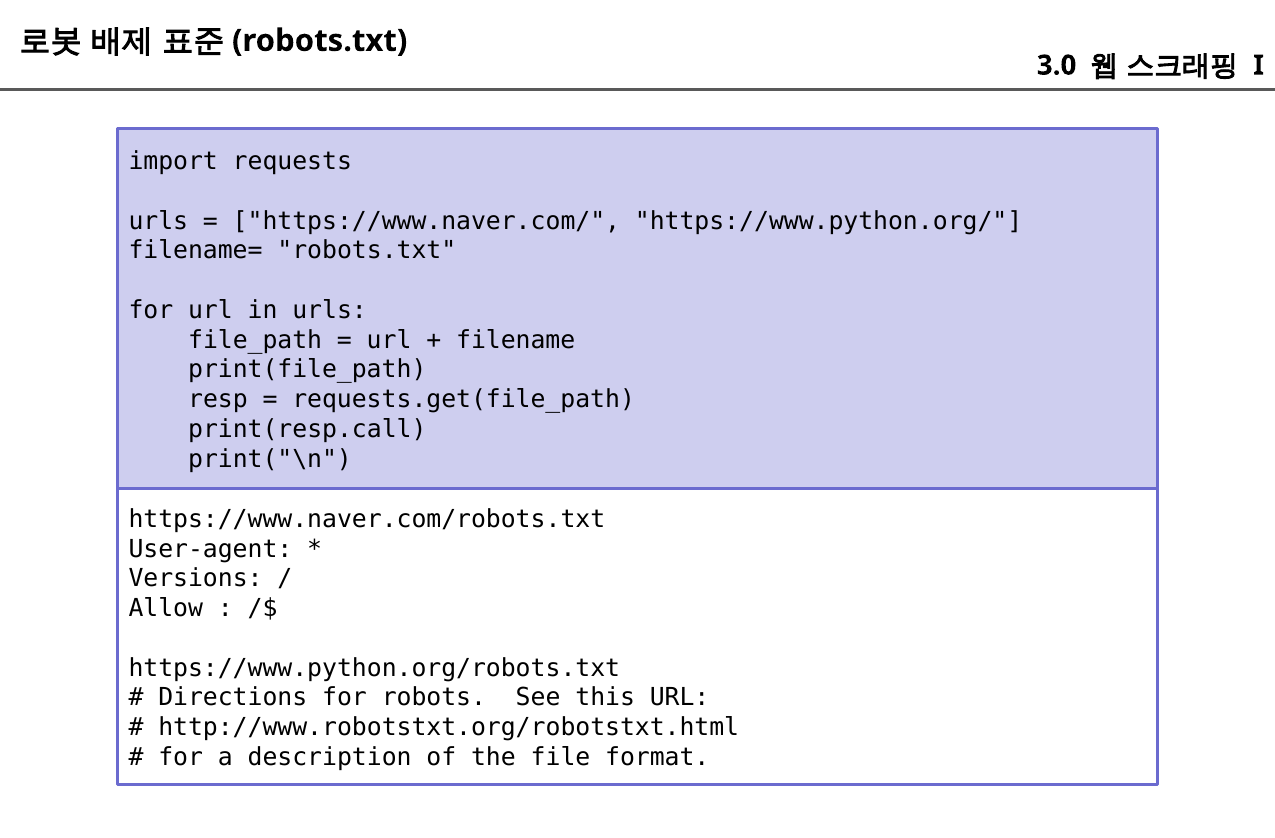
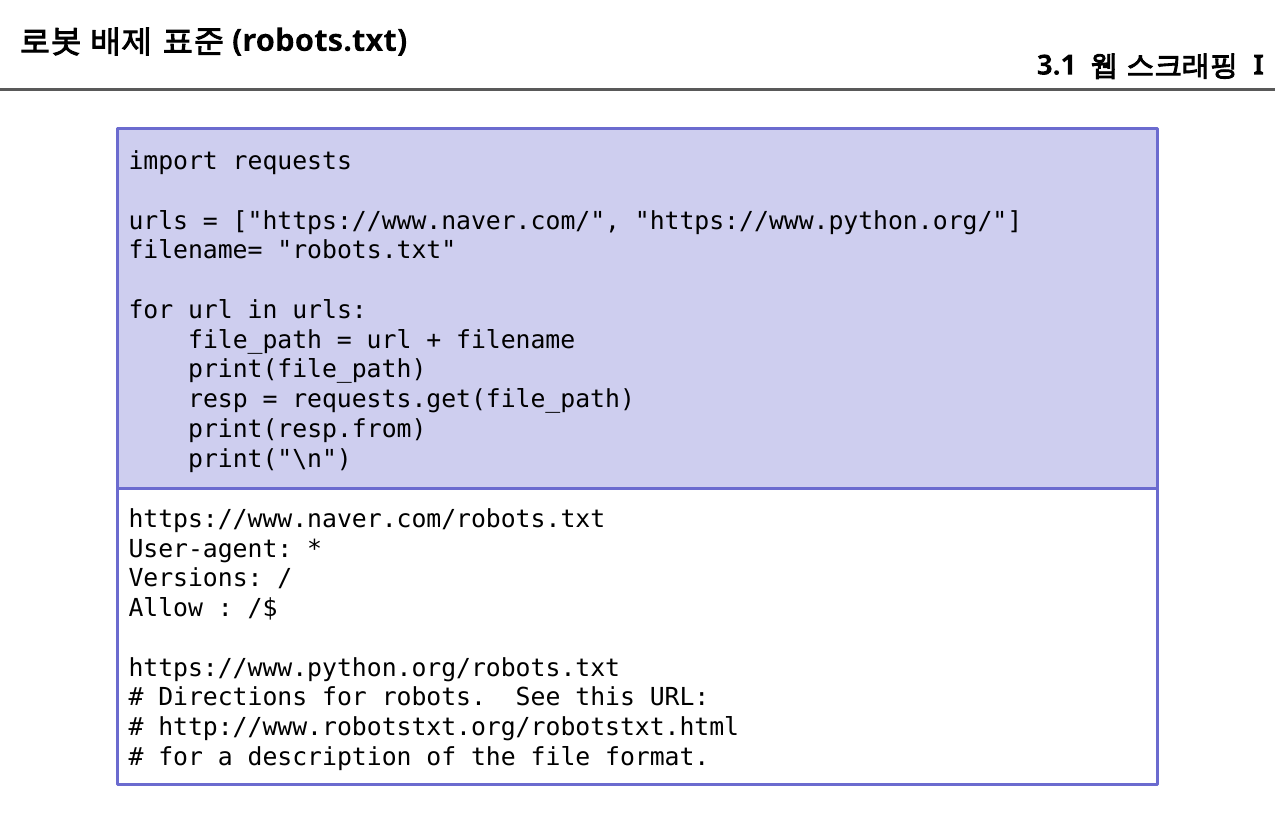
3.0: 3.0 -> 3.1 (1057, 65)
print(resp.call: print(resp.call -> print(resp.from (307, 429)
